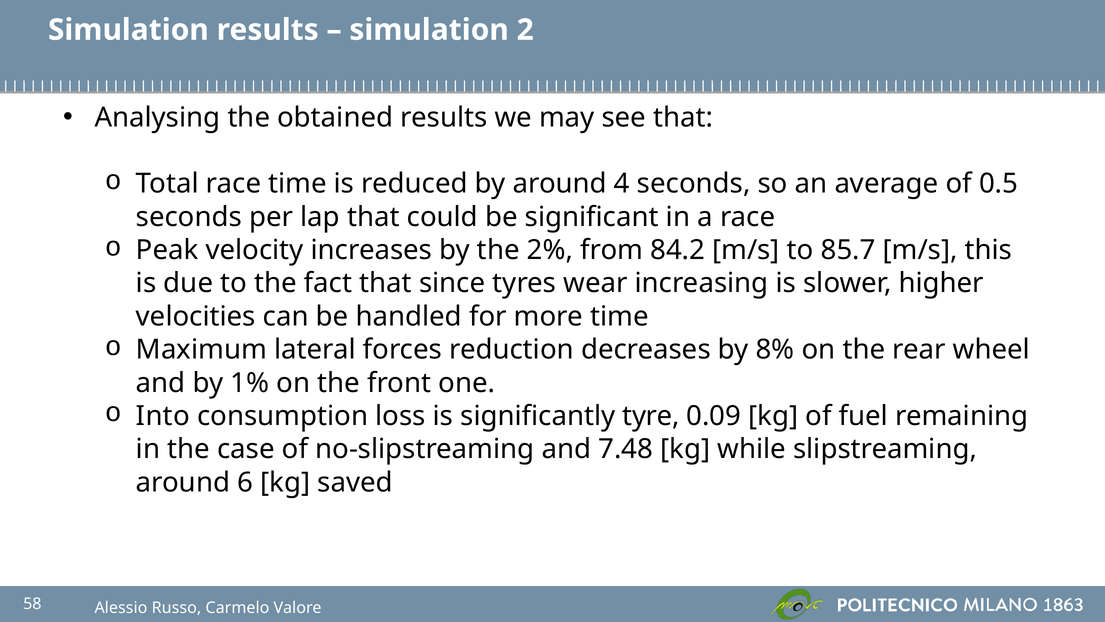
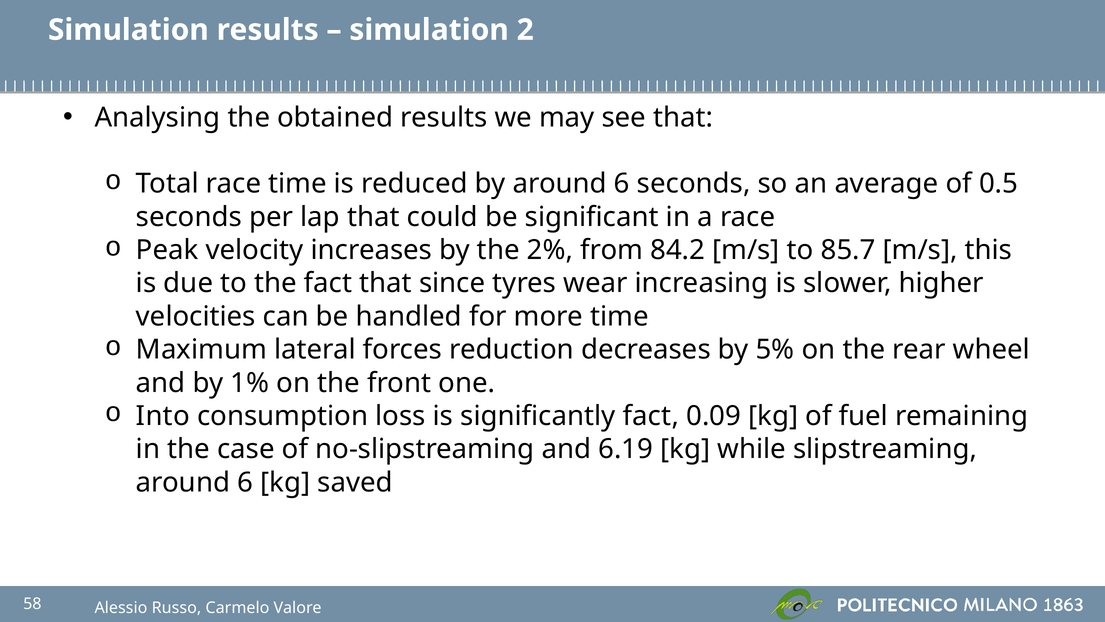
by around 4: 4 -> 6 (622, 184)
8%: 8% -> 5% (775, 349)
significantly tyre: tyre -> fact (651, 416)
7.48: 7.48 -> 6.19 (626, 449)
